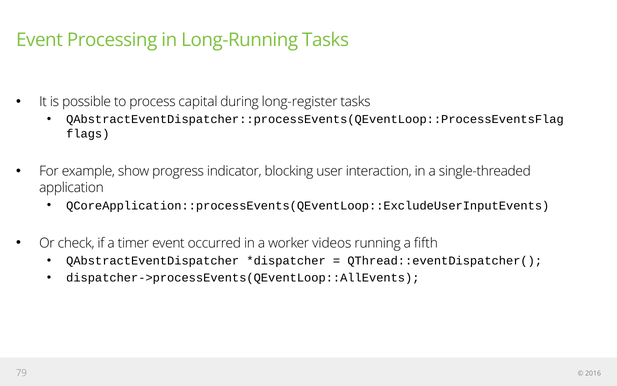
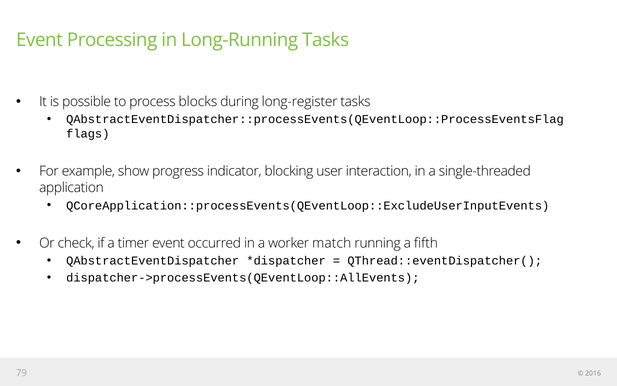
capital: capital -> blocks (198, 102)
videos: videos -> match (332, 243)
